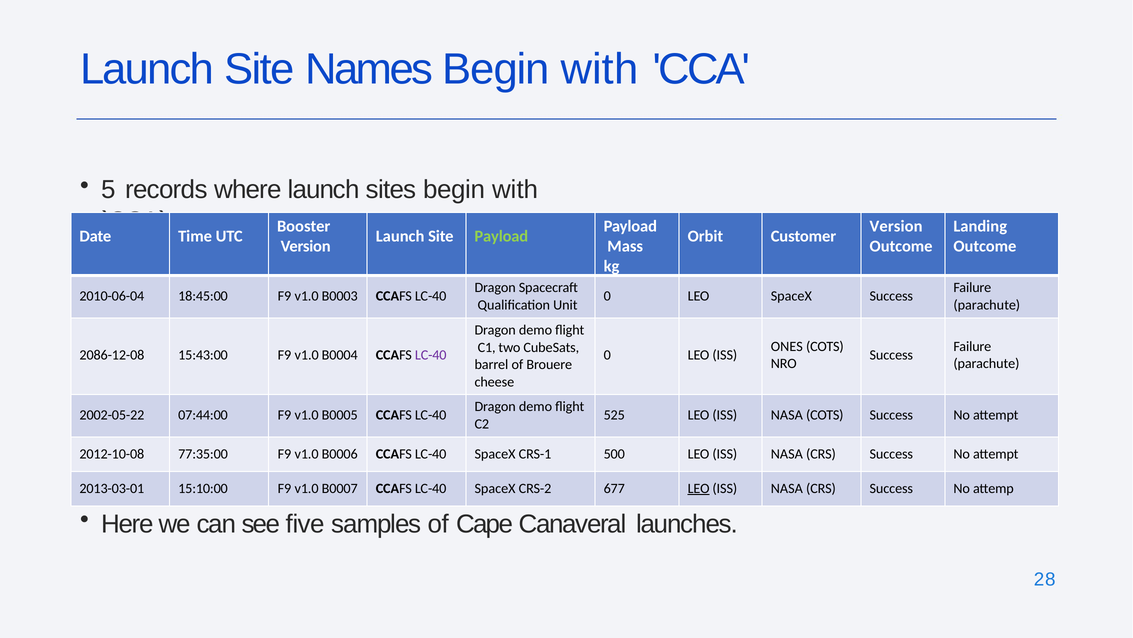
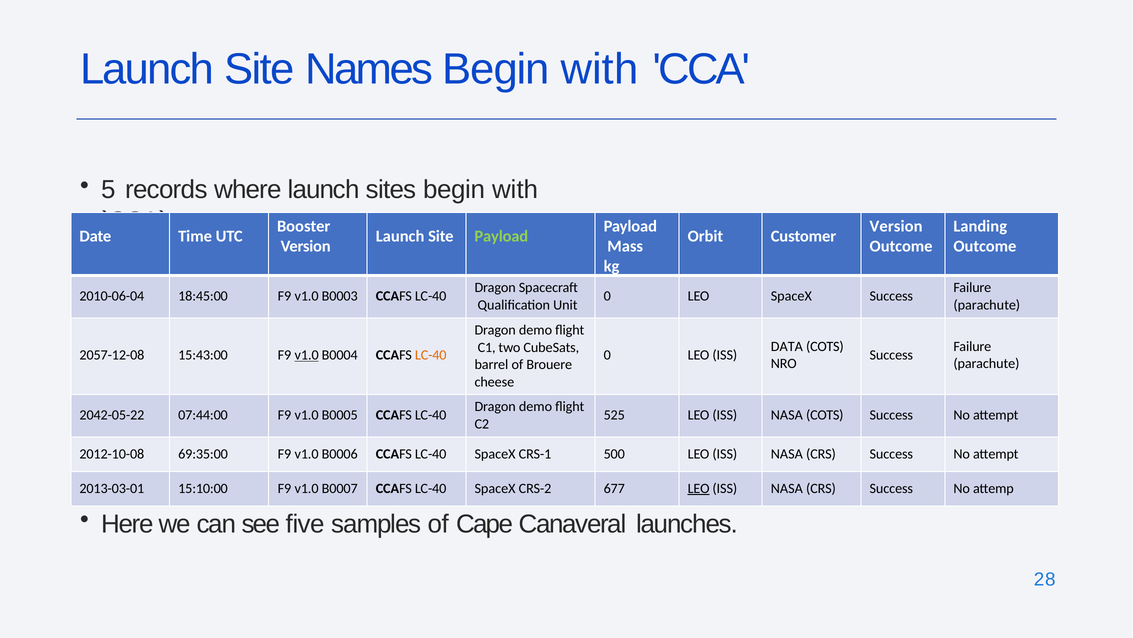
ONES: ONES -> DATA (787, 346)
2086-12-08: 2086-12-08 -> 2057-12-08 (112, 355)
v1.0 underline: none -> present (307, 355)
LC-40 colour: purple -> orange (431, 355)
2002-05-22: 2002-05-22 -> 2042-05-22 (112, 415)
77:35:00: 77:35:00 -> 69:35:00 (203, 453)
